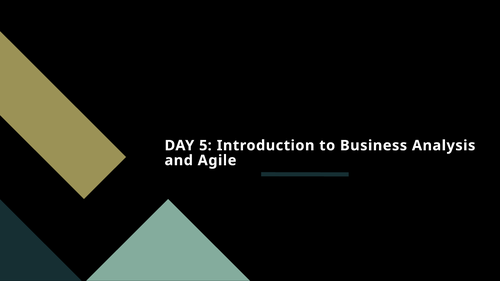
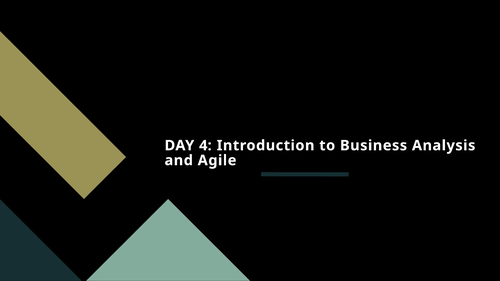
5: 5 -> 4 (205, 146)
